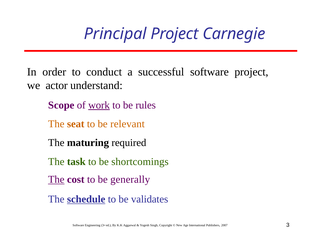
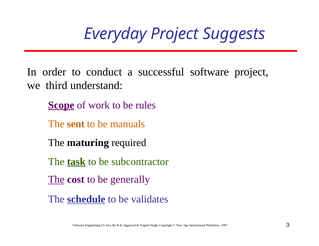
Principal: Principal -> Everyday (115, 34)
Carnegie: Carnegie -> Suggests (234, 34)
actor: actor -> third (57, 86)
Scope underline: none -> present (61, 105)
work underline: present -> none (99, 105)
seat: seat -> sent (76, 124)
relevant: relevant -> manuals (128, 124)
task underline: none -> present (76, 162)
shortcomings: shortcomings -> subcontractor (140, 162)
